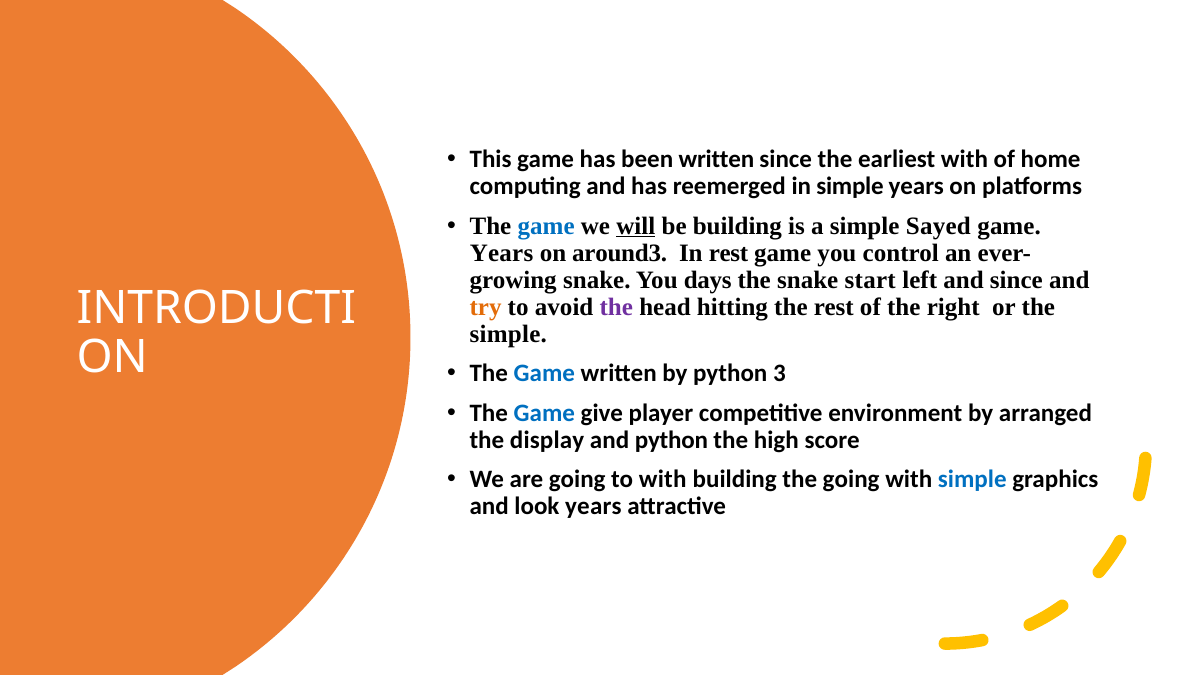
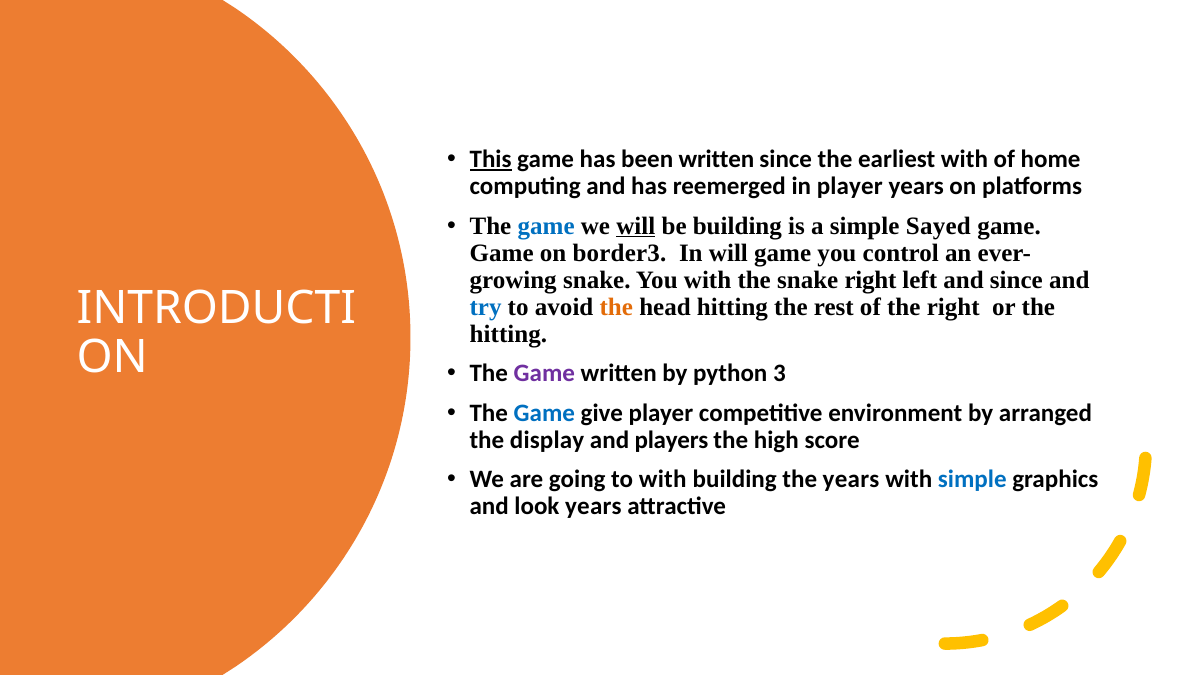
This underline: none -> present (491, 159)
in simple: simple -> player (850, 186)
Years: Years -> Game (502, 253)
around3: around3 -> border3 (619, 253)
In rest: rest -> will (728, 253)
You days: days -> with (708, 280)
snake start: start -> right (870, 280)
try colour: orange -> blue (486, 307)
the colour: purple -> orange (616, 307)
simple: simple -> hitting (508, 334)
Game colour: blue -> purple (544, 374)
and python: python -> players (672, 440)
the going: going -> years (851, 480)
